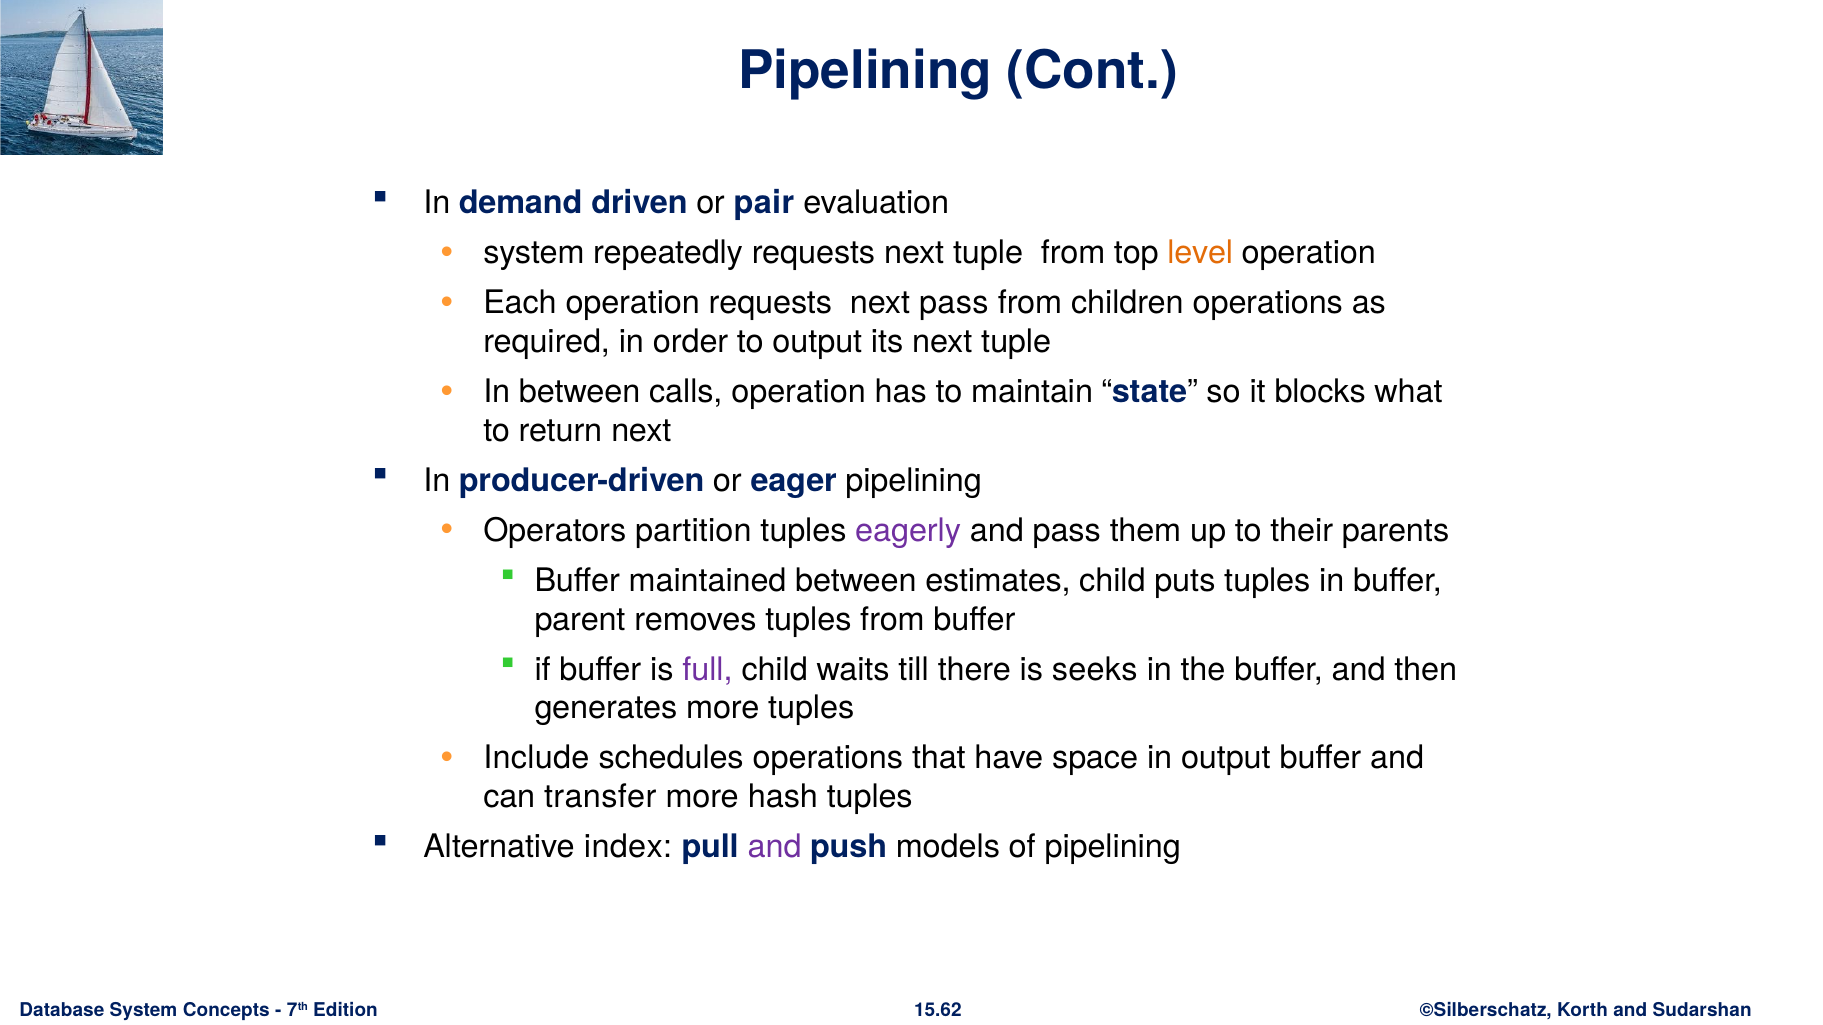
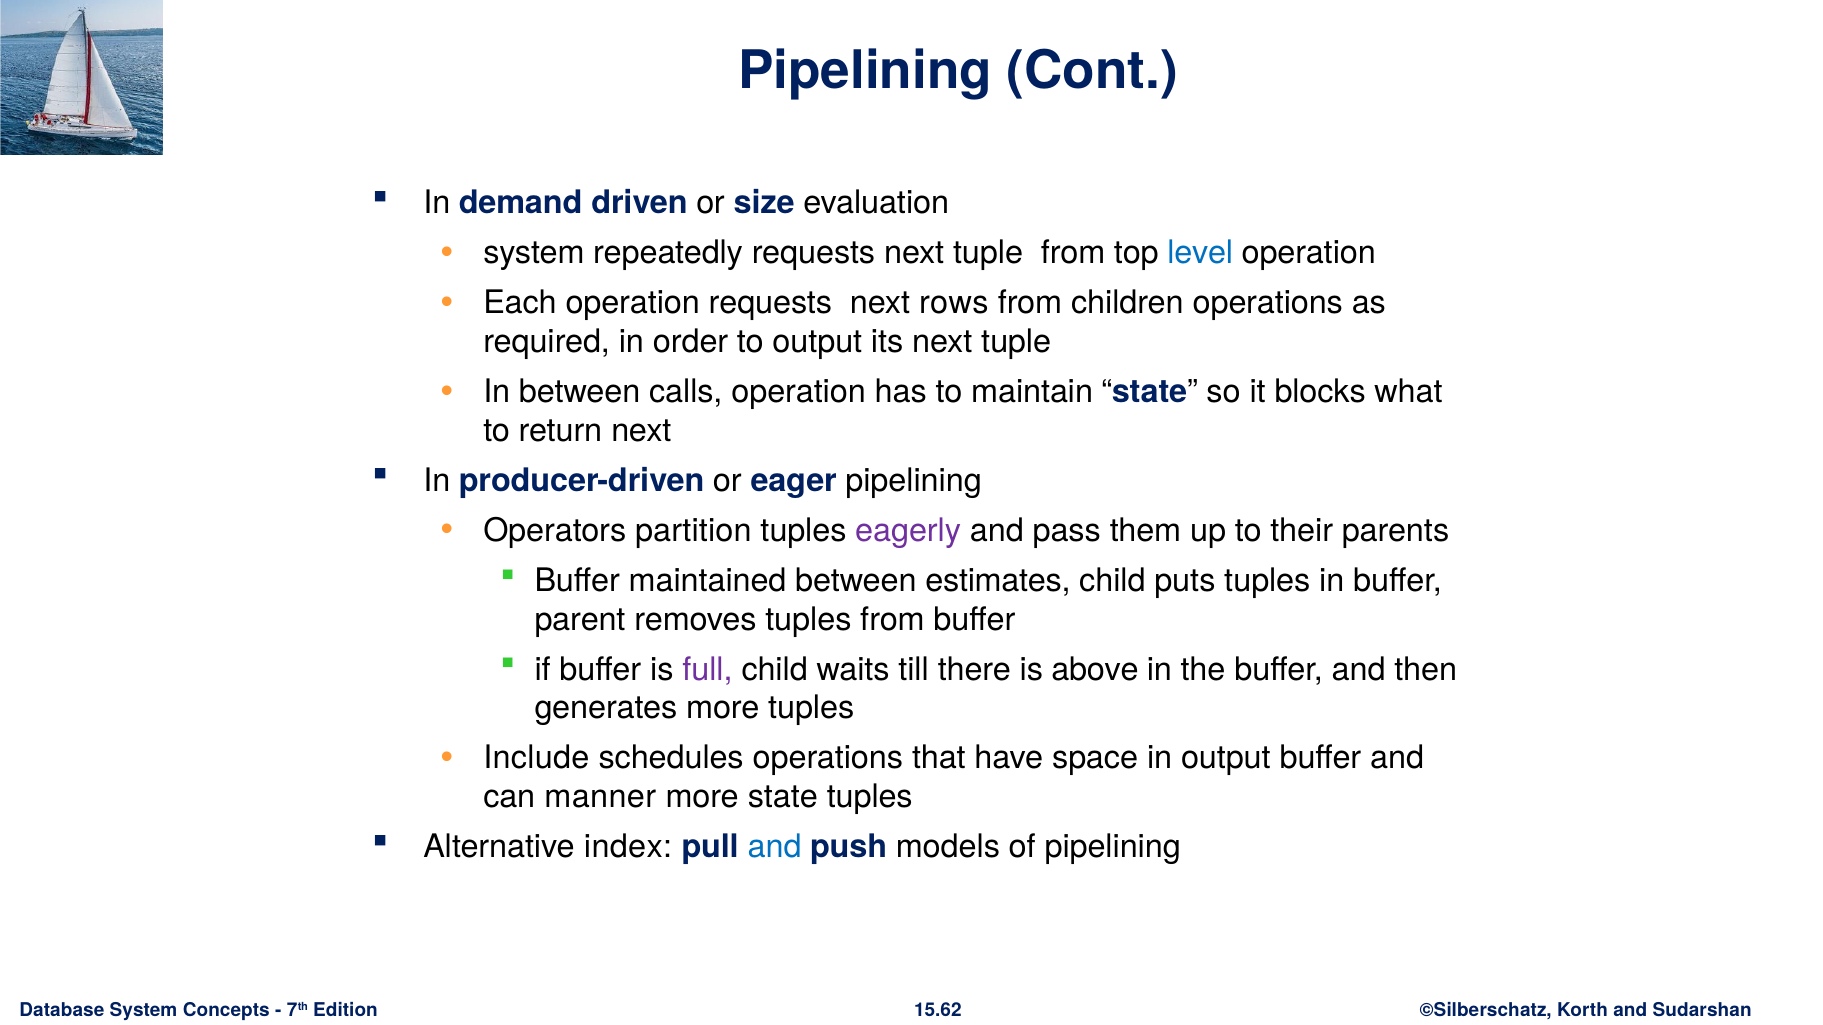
pair: pair -> size (764, 203)
level colour: orange -> blue (1200, 253)
next pass: pass -> rows (954, 303)
seeks: seeks -> above (1095, 670)
transfer: transfer -> manner (600, 797)
more hash: hash -> state (783, 797)
and colour: purple -> blue (775, 847)
